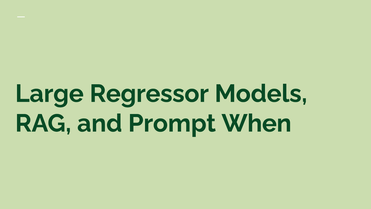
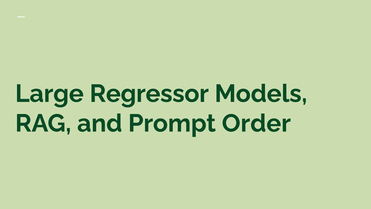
When: When -> Order (256, 123)
